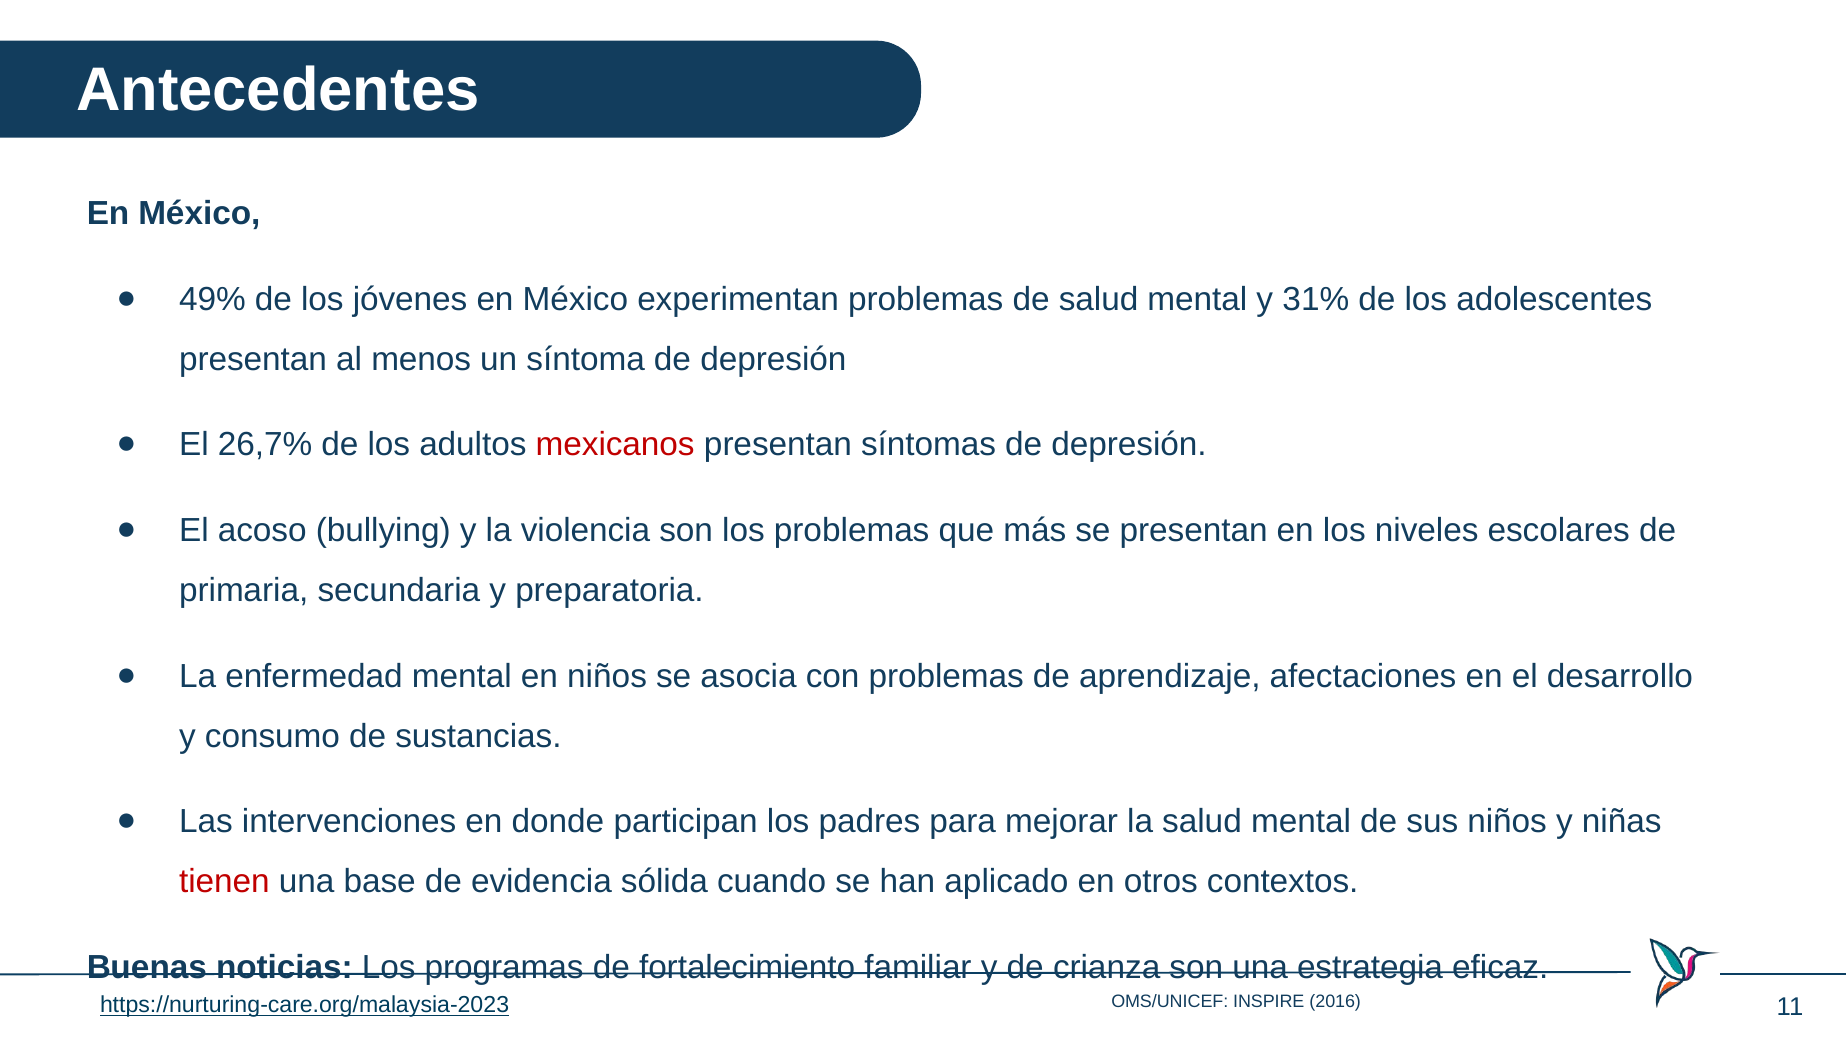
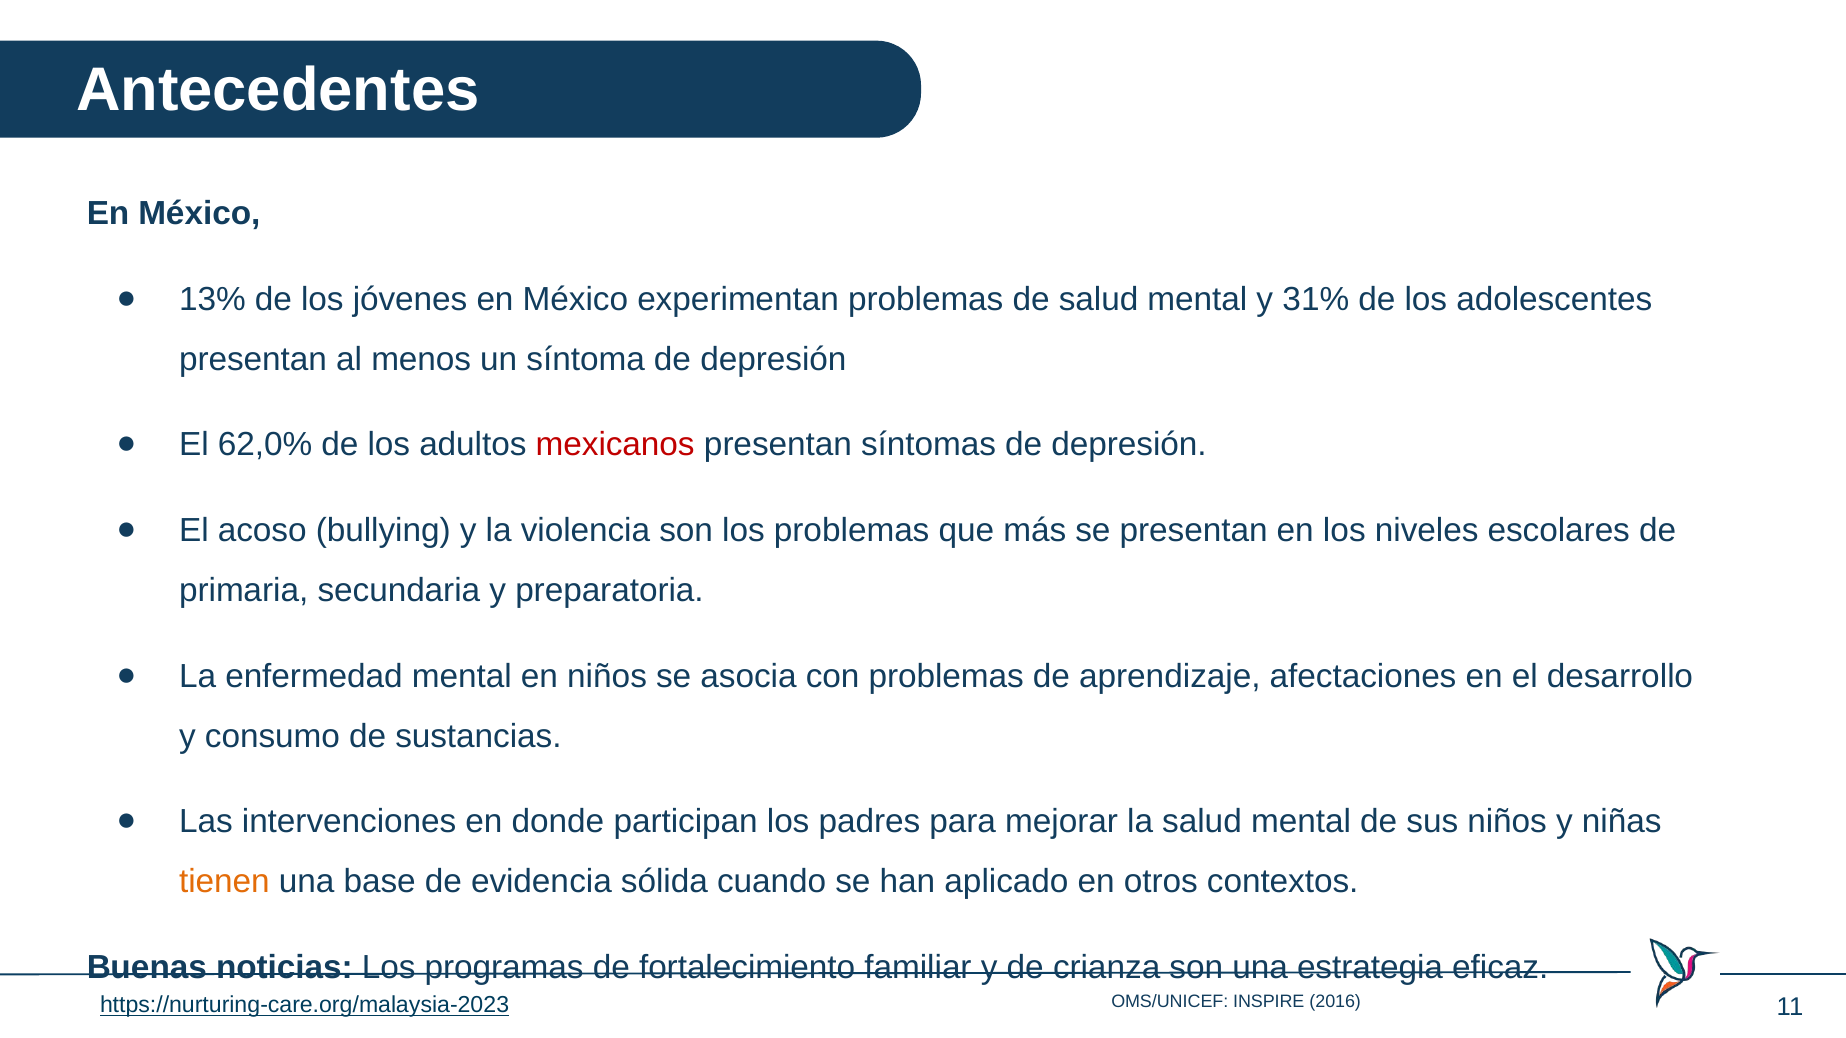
49%: 49% -> 13% (212, 299)
26,7%: 26,7% -> 62,0% (265, 445)
tienen colour: red -> orange (224, 882)
